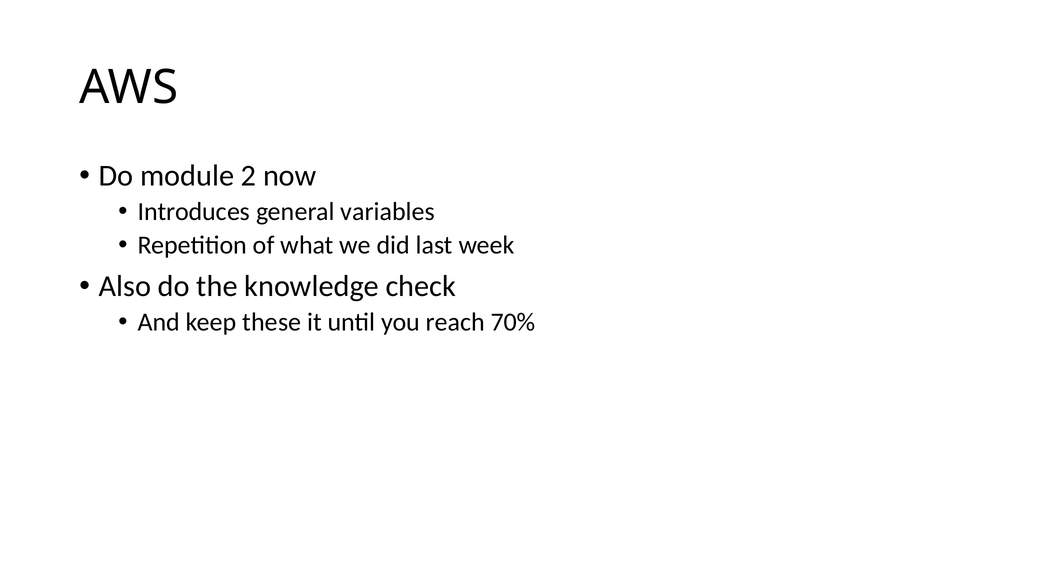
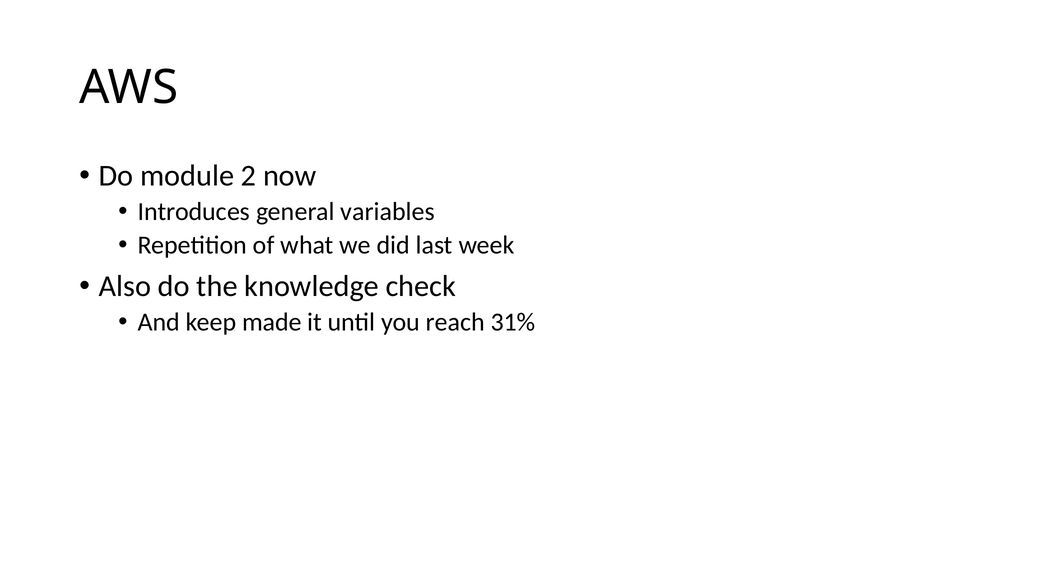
these: these -> made (272, 322)
70%: 70% -> 31% (513, 322)
